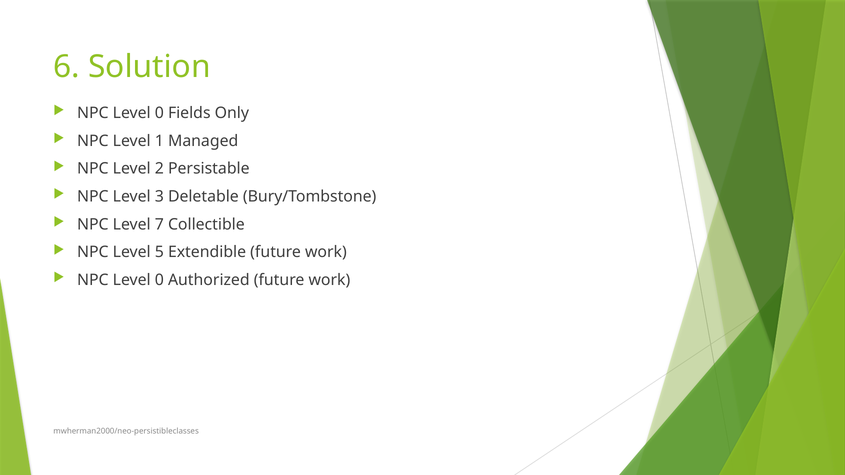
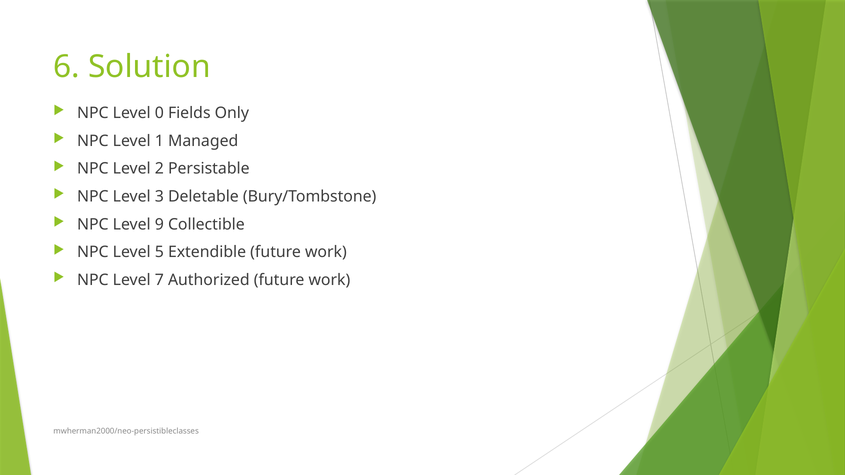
7: 7 -> 9 (159, 224)
0: 0 -> 7 (159, 280)
